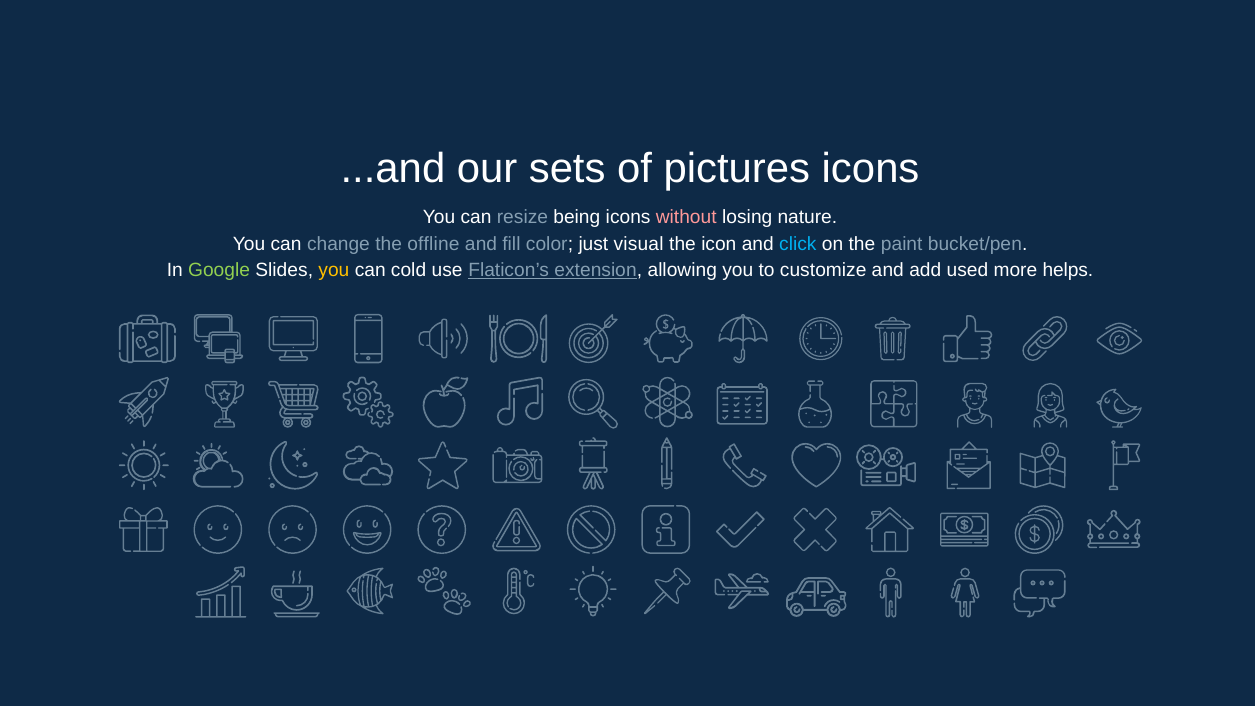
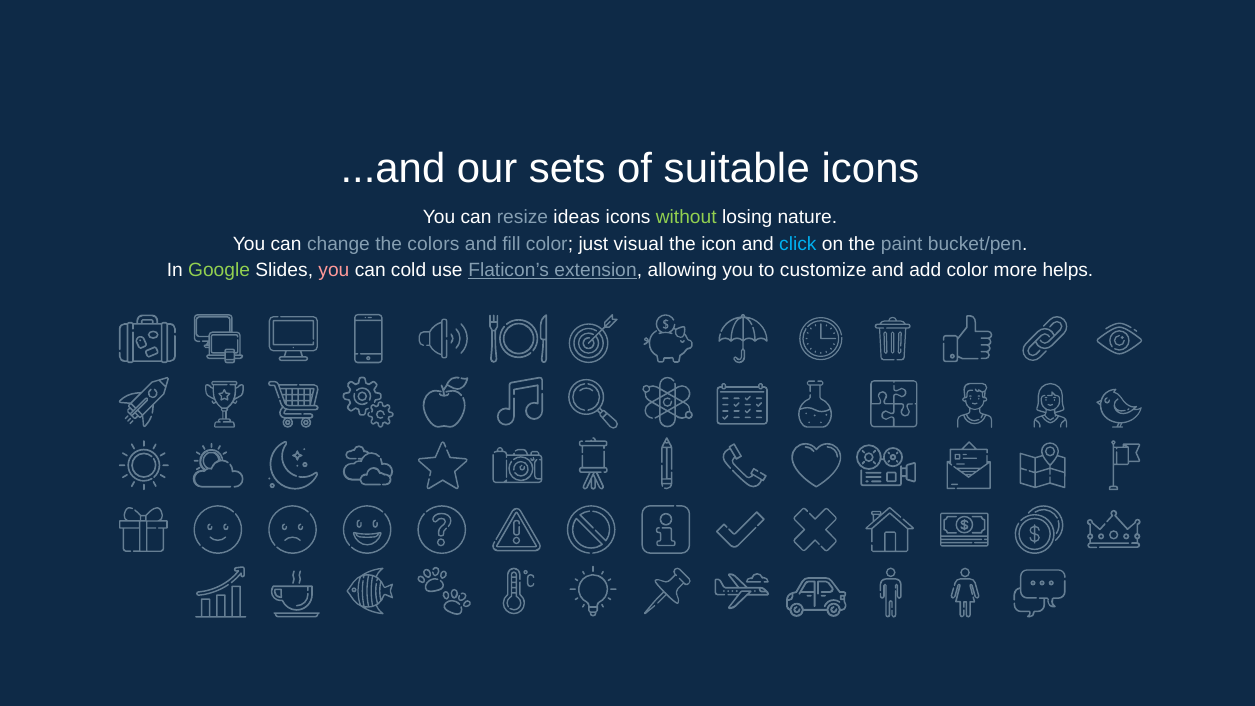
pictures: pictures -> suitable (737, 169)
being: being -> ideas (577, 217)
without colour: pink -> light green (686, 217)
offline: offline -> colors (433, 244)
you colour: yellow -> pink (334, 270)
add used: used -> color (967, 270)
